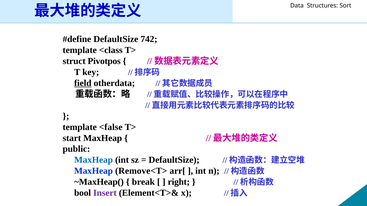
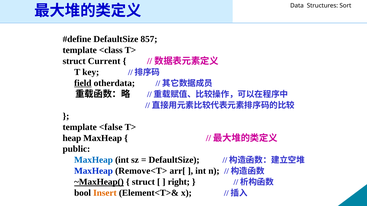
742: 742 -> 857 (149, 39)
Pivotpos: Pivotpos -> Current (104, 61)
start: start -> heap (72, 138)
~MaxHeap( underline: none -> present (99, 182)
break: break -> struct (143, 182)
Insert colour: purple -> orange (105, 193)
